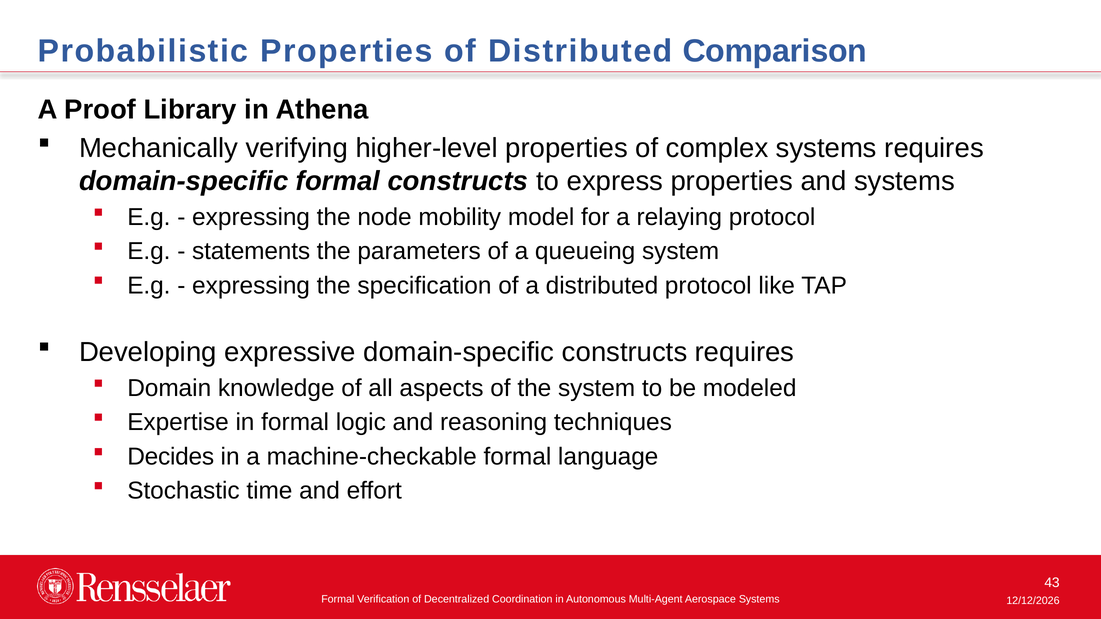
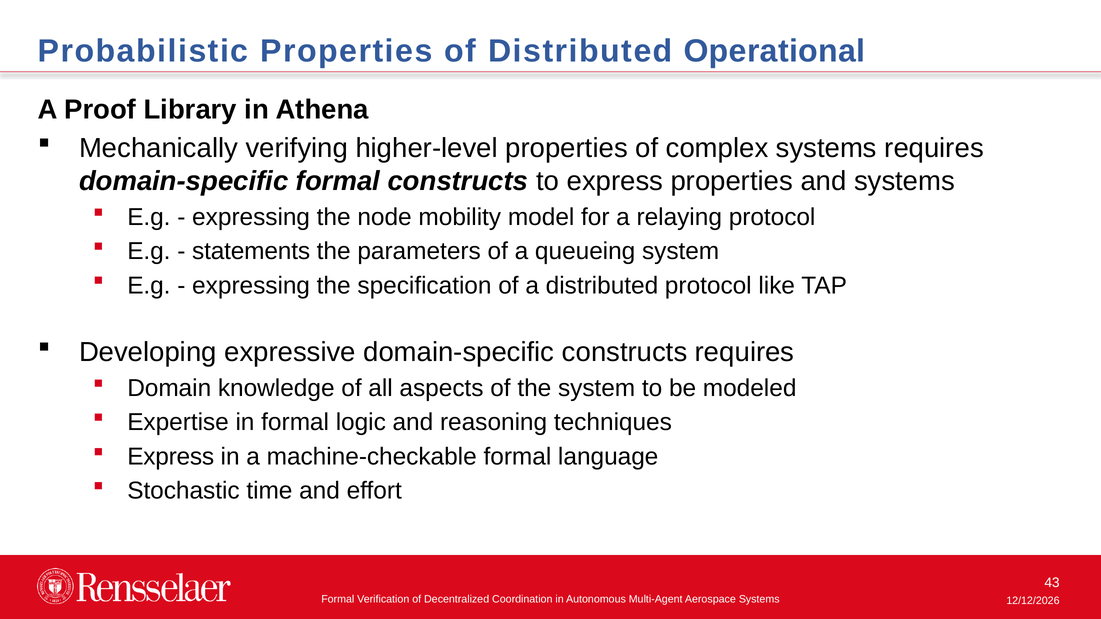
Comparison: Comparison -> Operational (774, 51)
Decides: Decides -> Express (171, 457)
